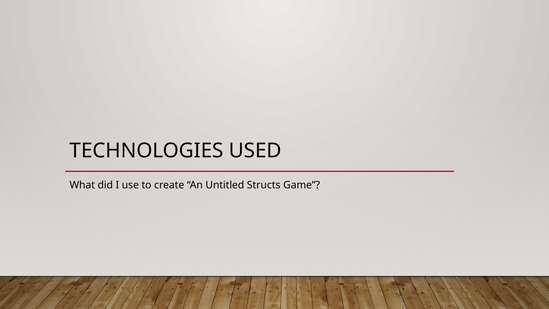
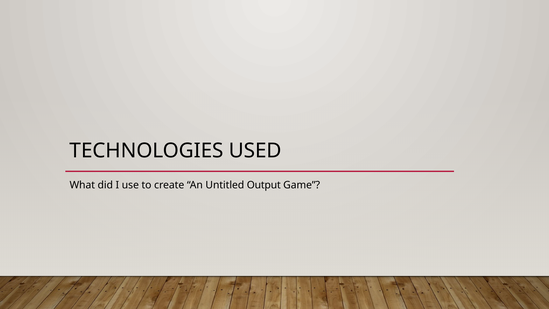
Structs: Structs -> Output (264, 185)
